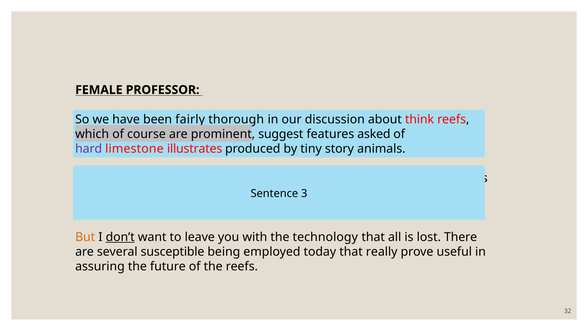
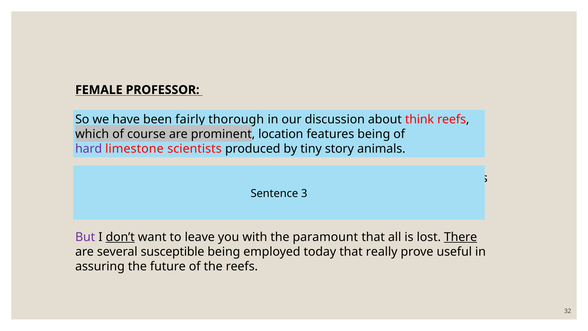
suggest: suggest -> location (281, 134)
features asked: asked -> being (374, 134)
illustrates: illustrates -> scientists (195, 149)
But colour: orange -> purple (85, 237)
technology: technology -> paramount (325, 237)
There underline: none -> present (461, 237)
